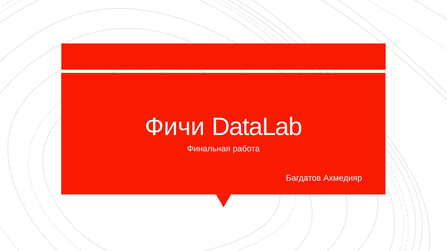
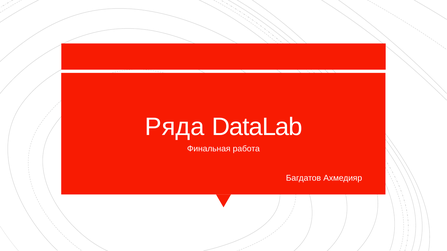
Фичи: Фичи -> Ряда (175, 127)
